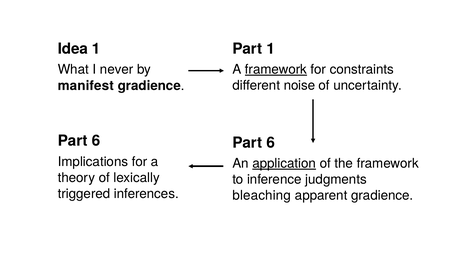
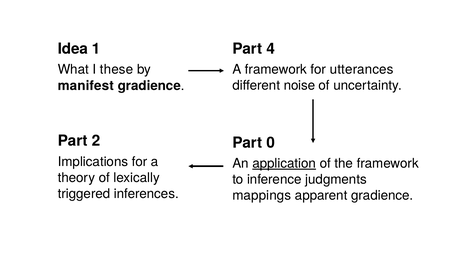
Part 1: 1 -> 4 (271, 49)
framework underline: present -> none (276, 69)
constraints: constraints -> utterances (362, 69)
never: never -> these (117, 69)
6: 6 -> 2 (96, 141)
6: 6 -> 0 (271, 142)
bleaching: bleaching -> mappings (262, 195)
